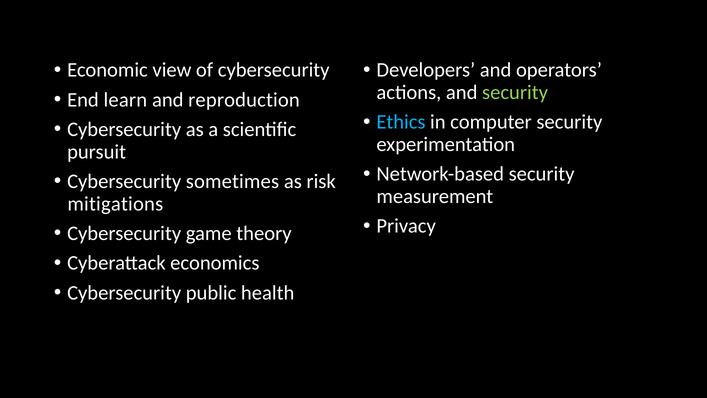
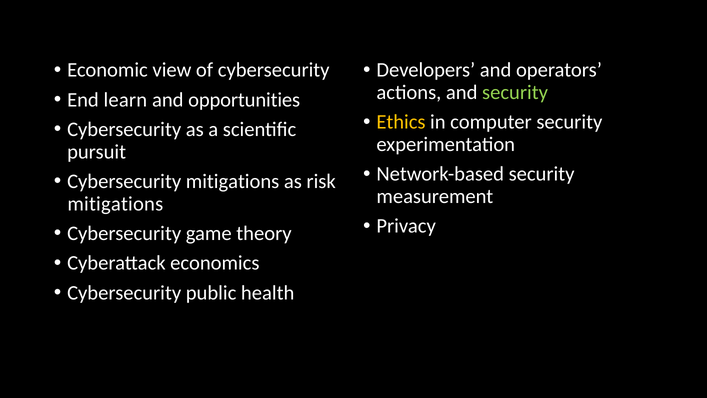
reproduction: reproduction -> opportunities (244, 100)
Ethics colour: light blue -> yellow (401, 122)
Cybersecurity sometimes: sometimes -> mitigations (233, 181)
